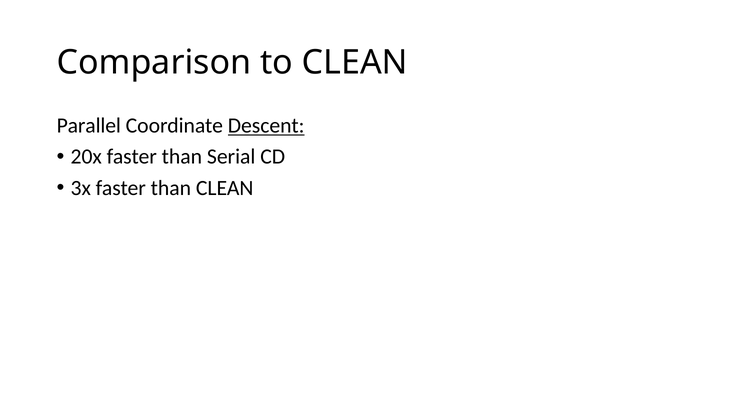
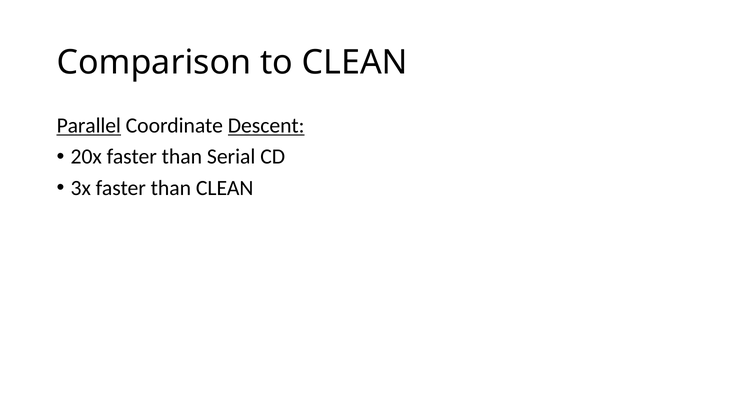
Parallel underline: none -> present (89, 126)
